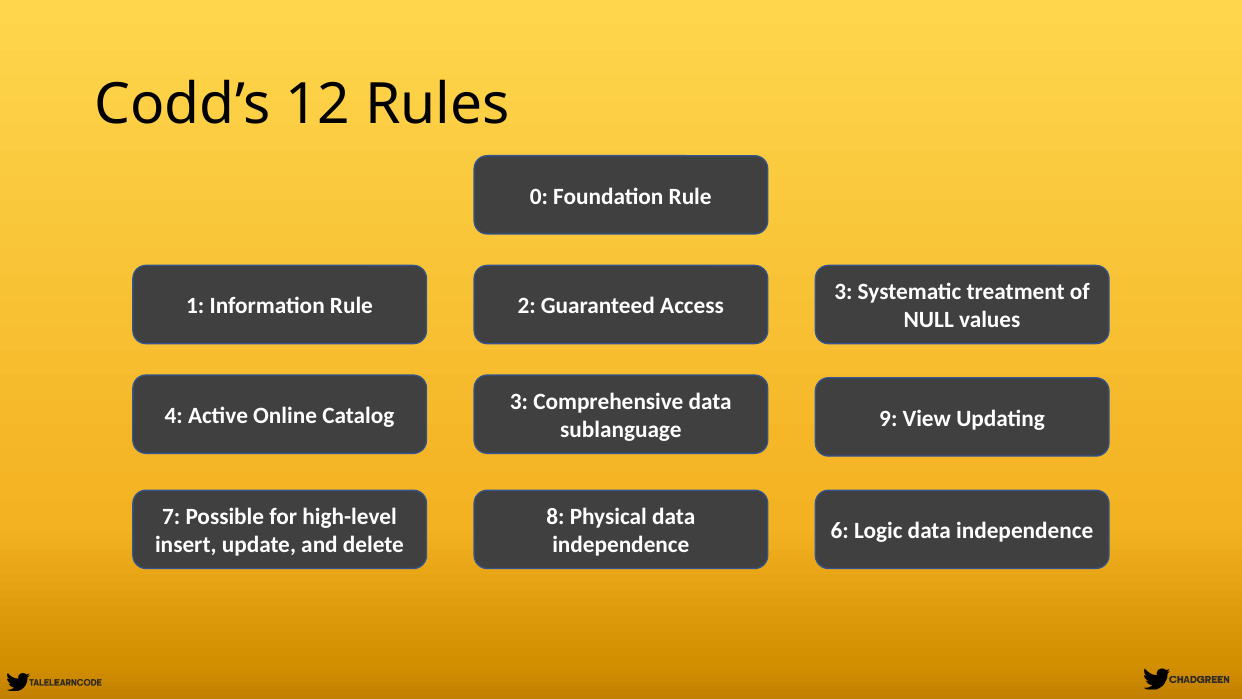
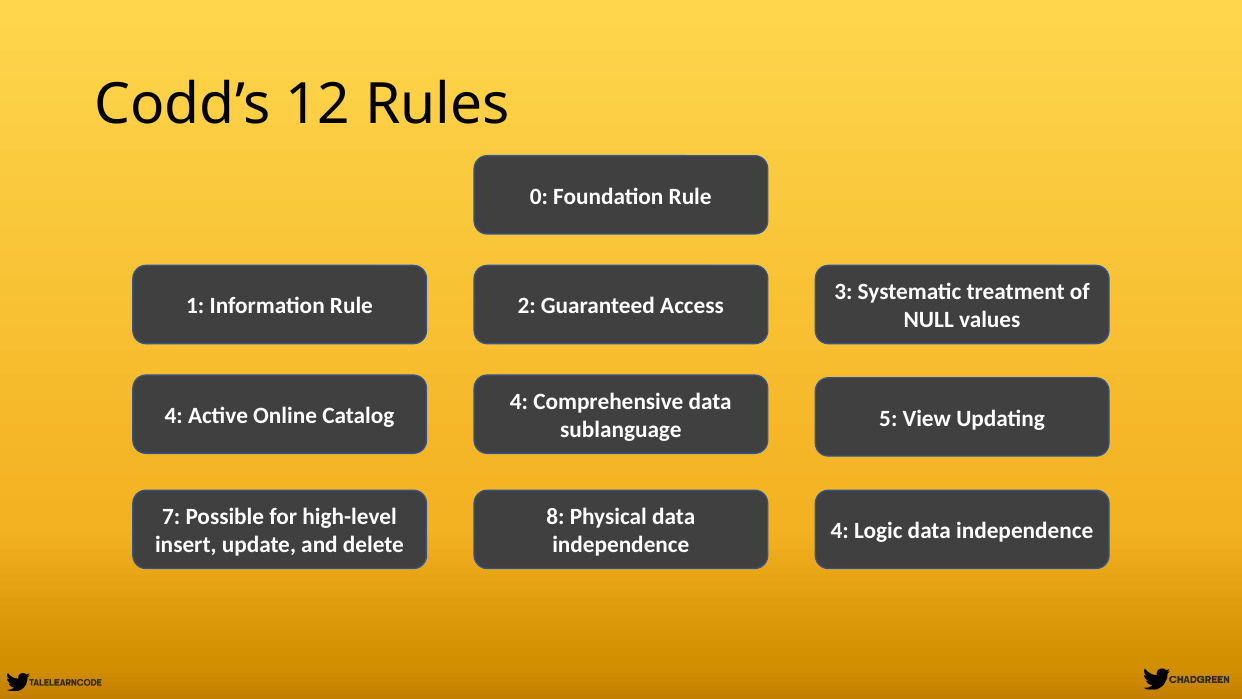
3: 3 -> 4 (519, 402)
9: 9 -> 5 (888, 418)
6: 6 -> 4 (840, 531)
